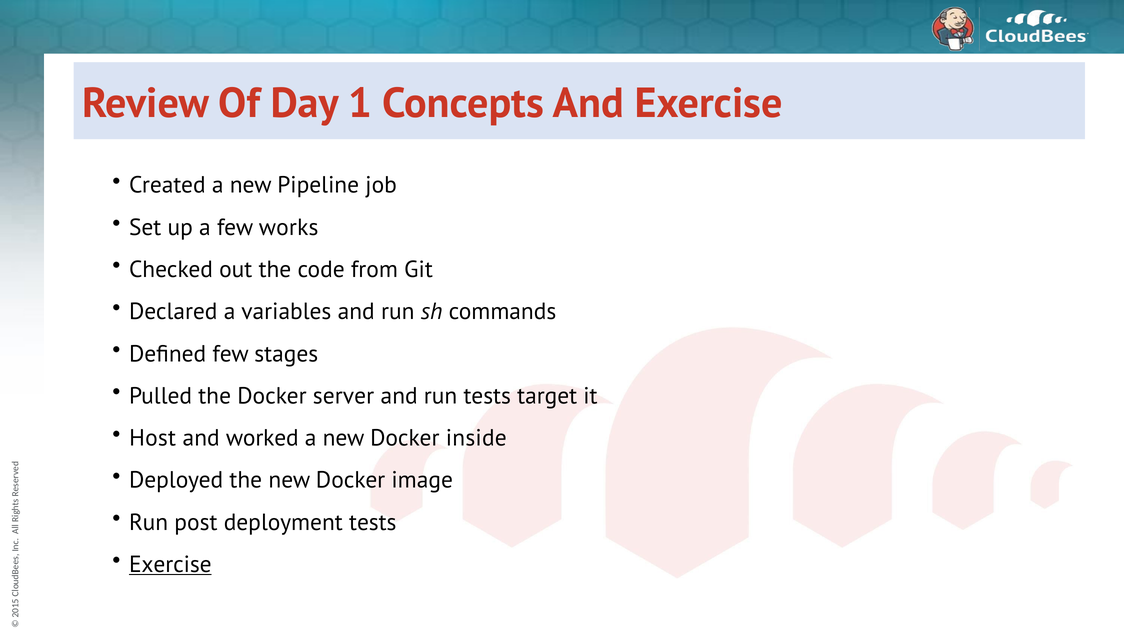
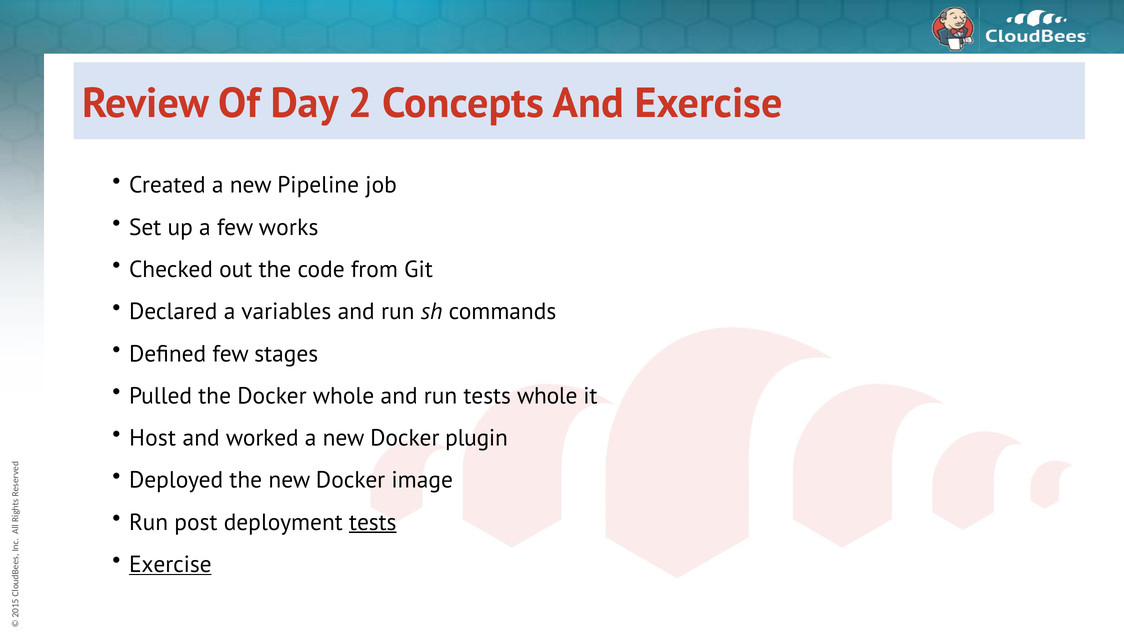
Day 1: 1 -> 2 (360, 104)
Docker server: server -> whole (344, 396)
tests target: target -> whole (547, 396)
inside: inside -> plugin (477, 438)
tests underline: none -> present (373, 523)
